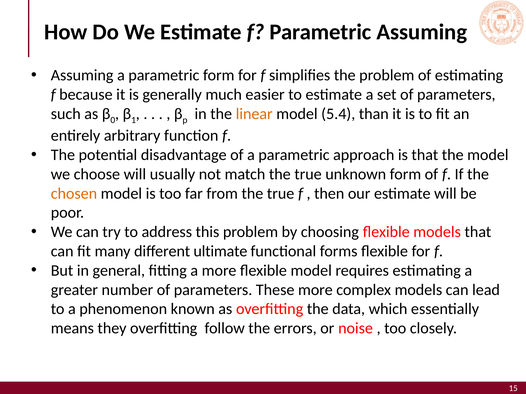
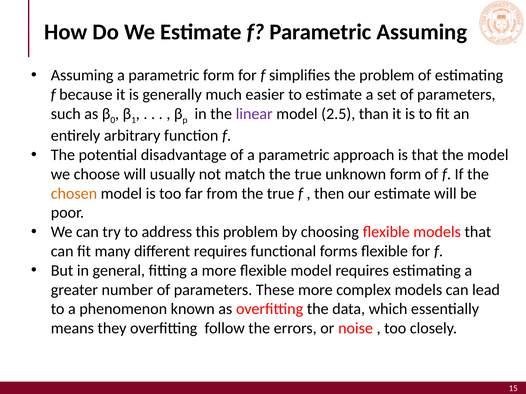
linear colour: orange -> purple (254, 114)
5.4: 5.4 -> 2.5 (338, 114)
different ultimate: ultimate -> requires (220, 252)
